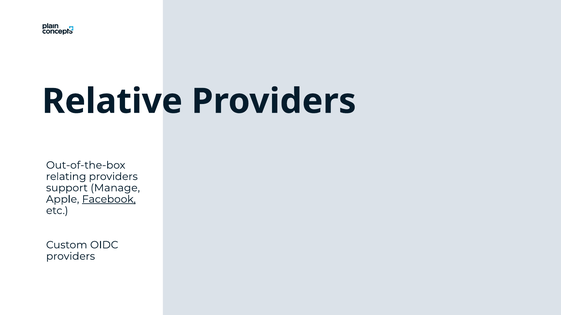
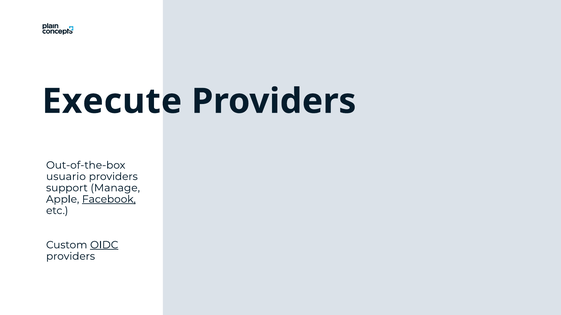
Relative: Relative -> Execute (112, 101)
relating: relating -> usuario (66, 177)
OIDC underline: none -> present (104, 245)
